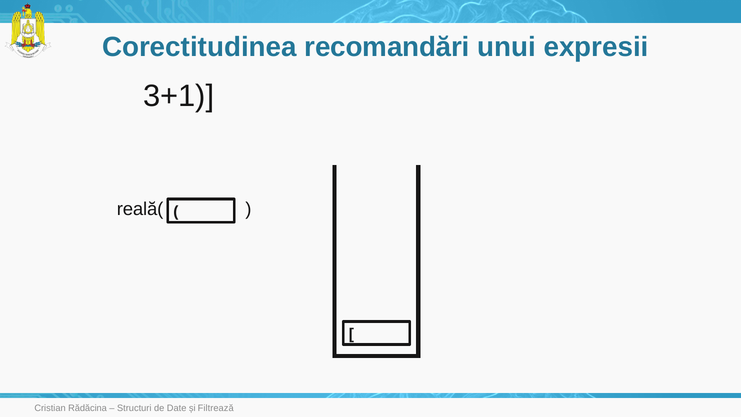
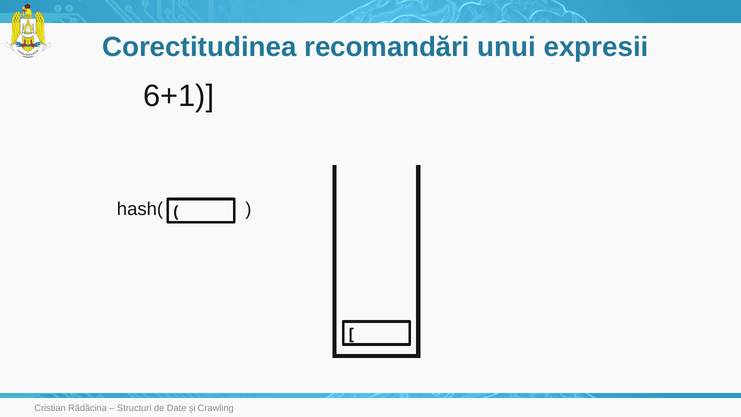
3+1: 3+1 -> 6+1 (179, 96)
reală(: reală( -> hash( (140, 209)
Filtrează: Filtrează -> Crawling (216, 408)
